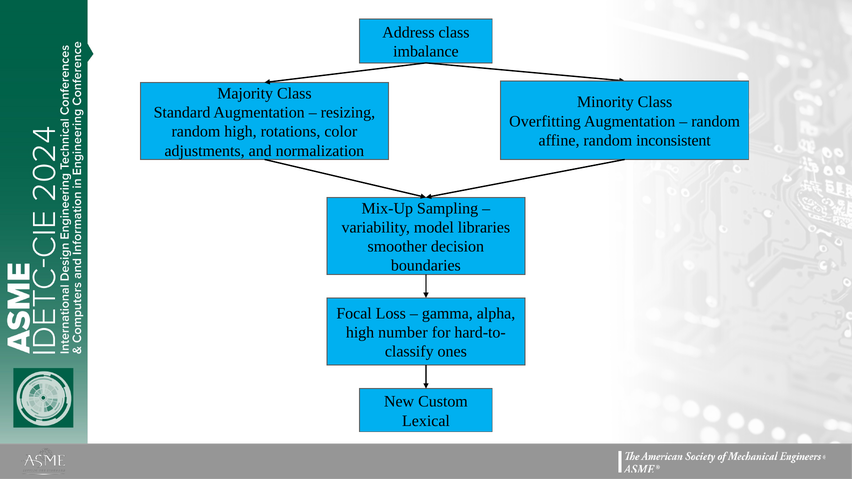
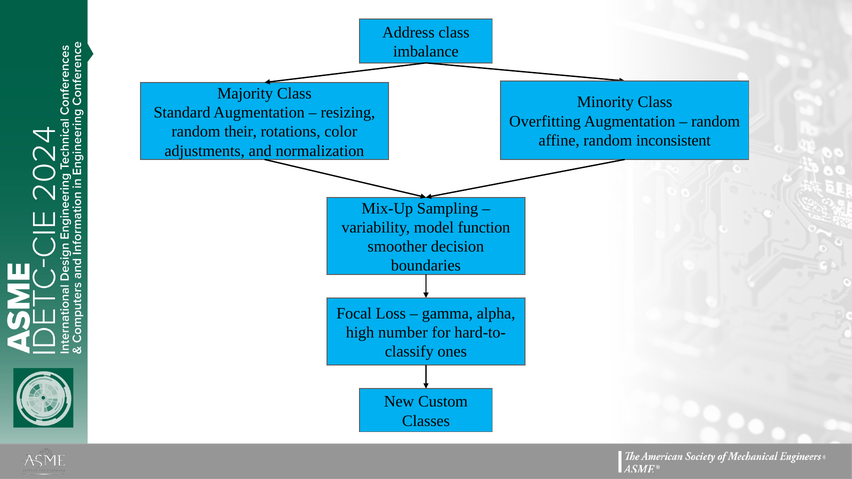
random high: high -> their (241, 132)
libraries: libraries -> function (484, 228)
Lexical: Lexical -> Classes (426, 421)
